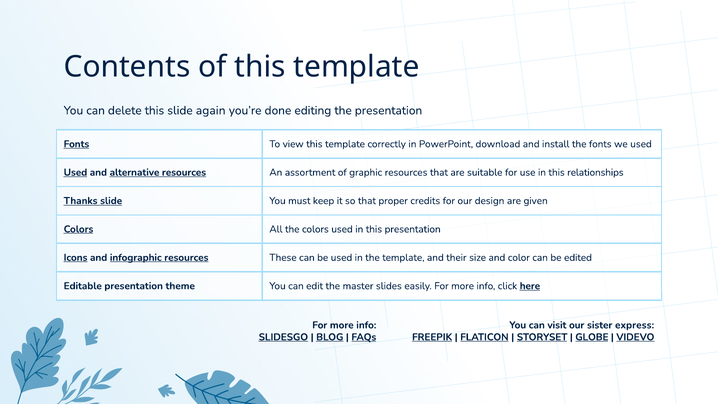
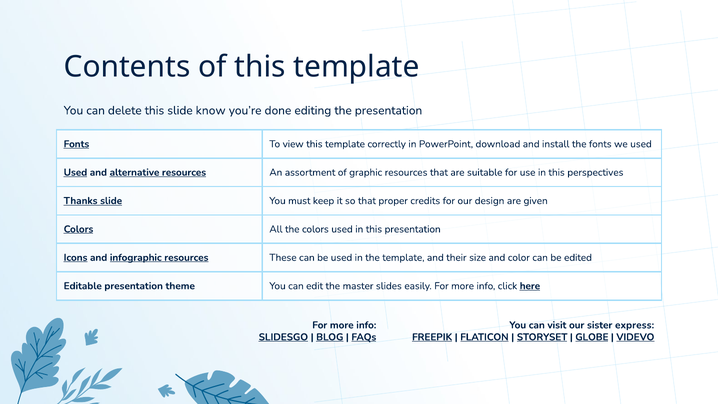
again: again -> know (211, 110)
relationships: relationships -> perspectives (595, 172)
